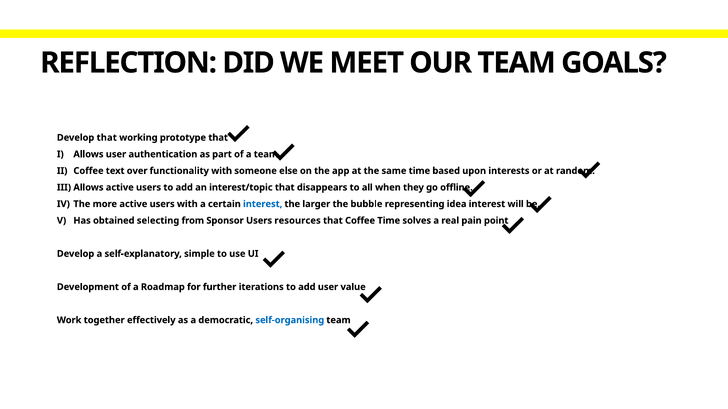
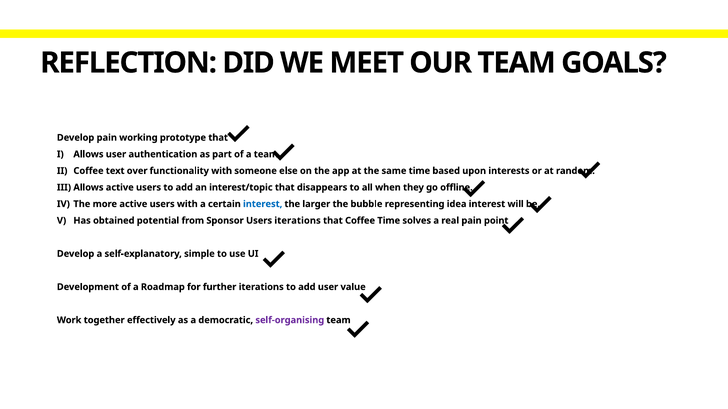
Develop that: that -> pain (107, 138)
selecting: selecting -> potential (158, 221)
Users resources: resources -> iterations (298, 221)
self-organising colour: blue -> purple (290, 320)
